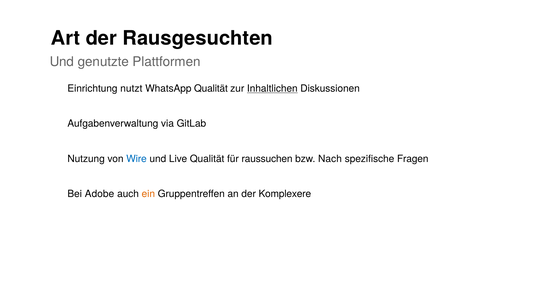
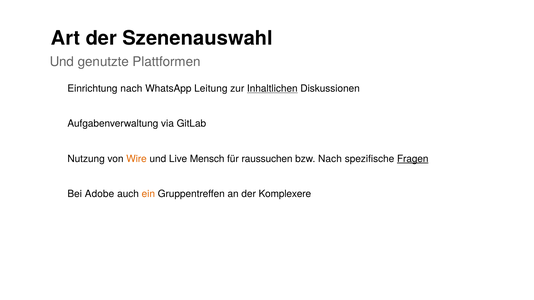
Rausgesuchten: Rausgesuchten -> Szenenauswahl (198, 38)
nutzt: nutzt -> nach (131, 89)
WhatsApp Qualität: Qualität -> Leitung (211, 89)
Wire colour: blue -> orange (136, 159)
Live Qualität: Qualität -> Mensch (207, 159)
Fragen underline: none -> present (413, 159)
